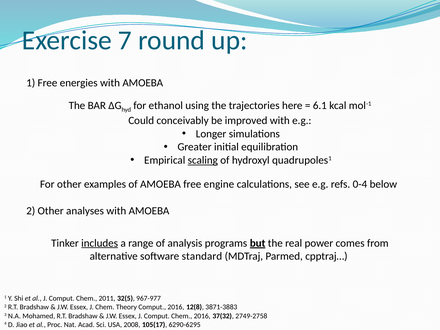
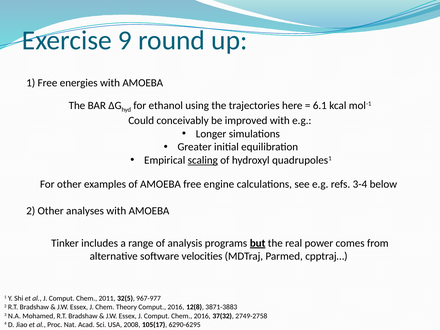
7: 7 -> 9 (125, 40)
0-4: 0-4 -> 3-4 (360, 184)
includes underline: present -> none (100, 243)
standard: standard -> velocities (202, 256)
